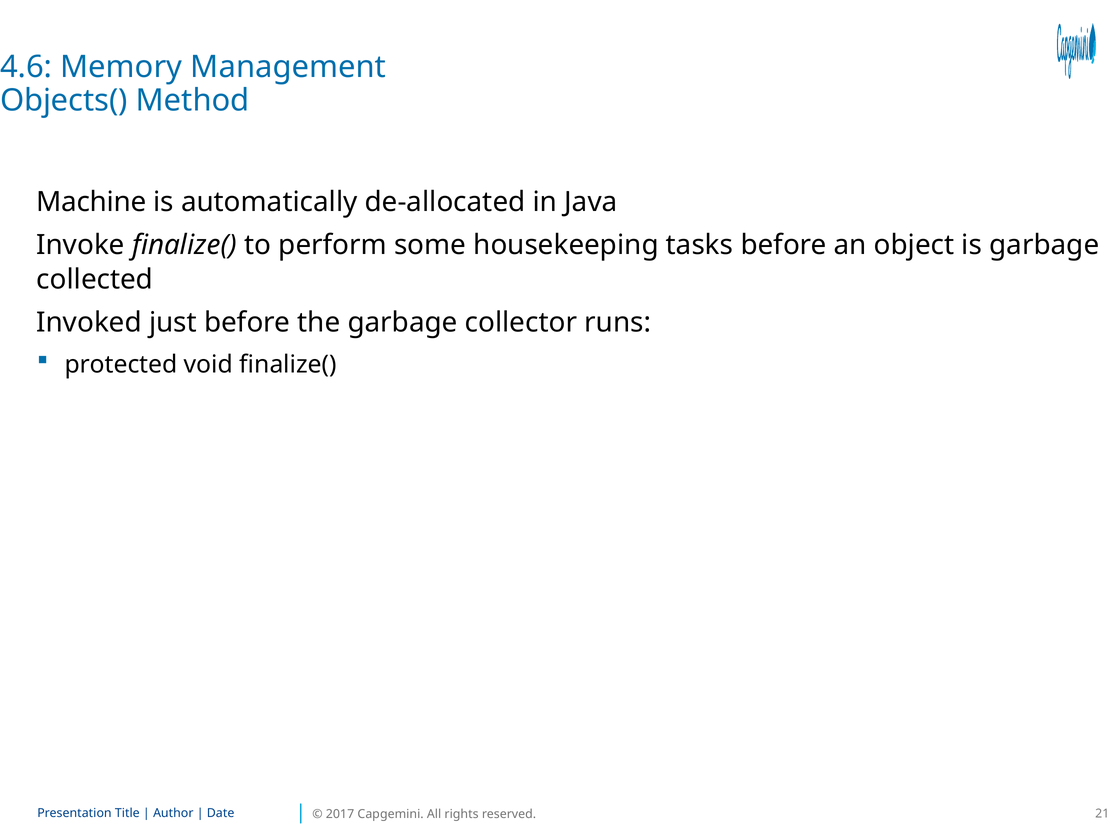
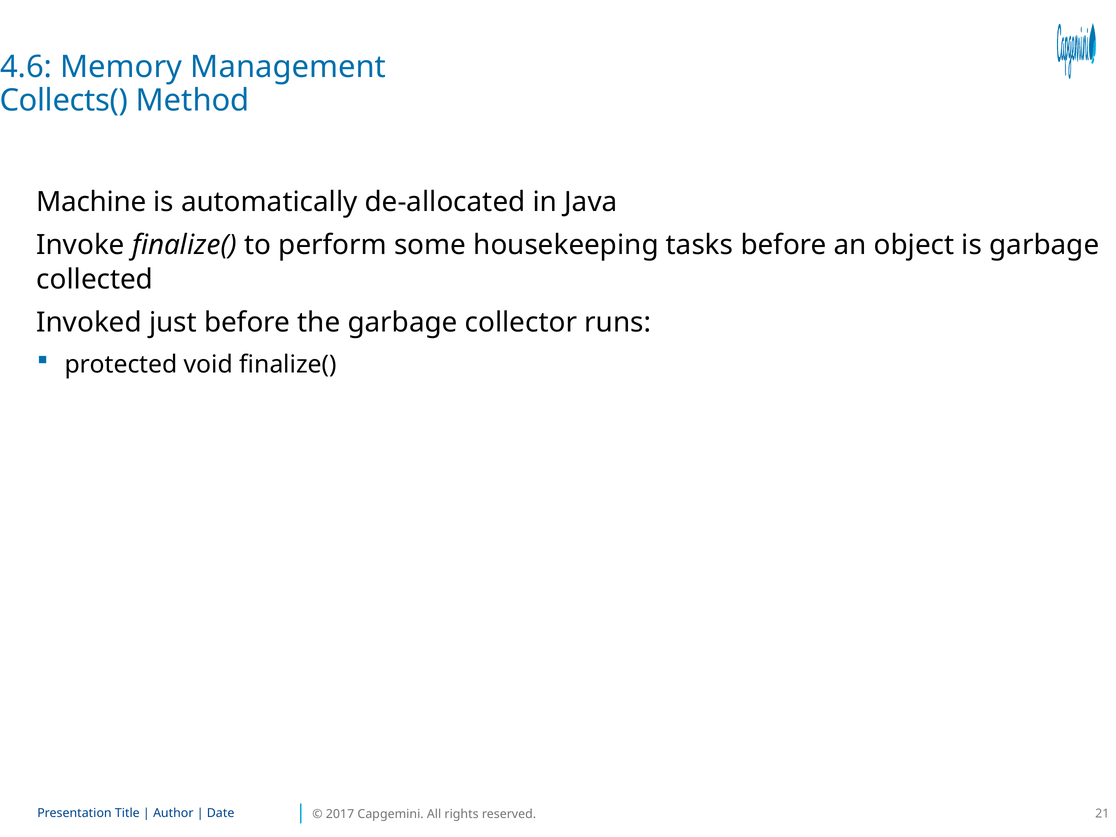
Objects(: Objects( -> Collects( (64, 101)
